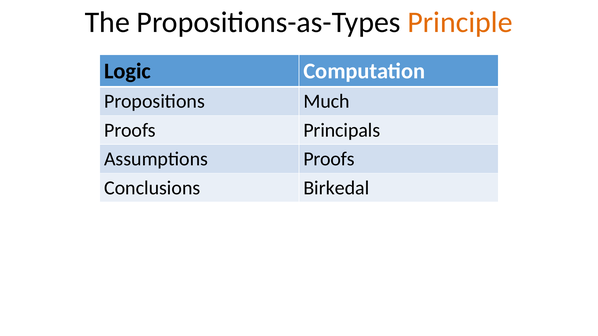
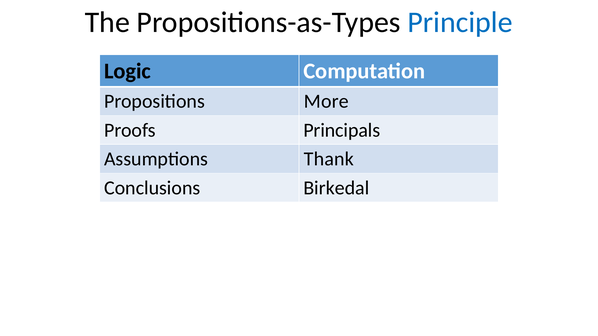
Principle colour: orange -> blue (460, 22)
Much: Much -> More (326, 101)
Assumptions Proofs: Proofs -> Thank (329, 159)
